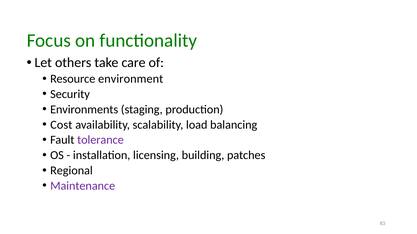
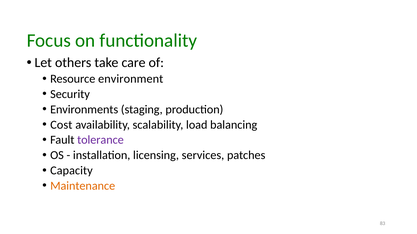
building: building -> services (203, 156)
Regional: Regional -> Capacity (71, 171)
Maintenance colour: purple -> orange (83, 186)
